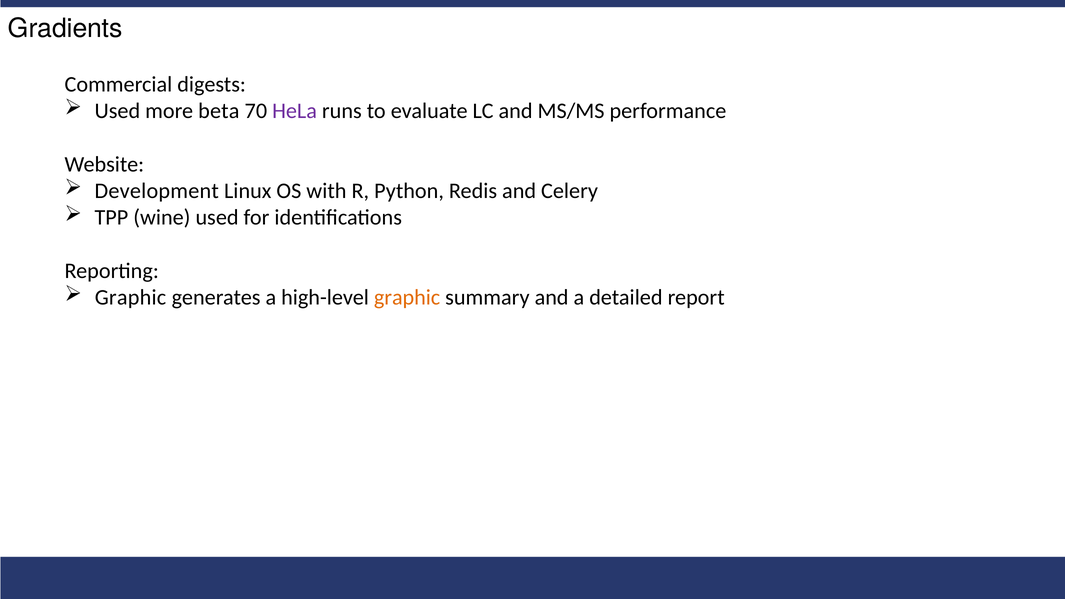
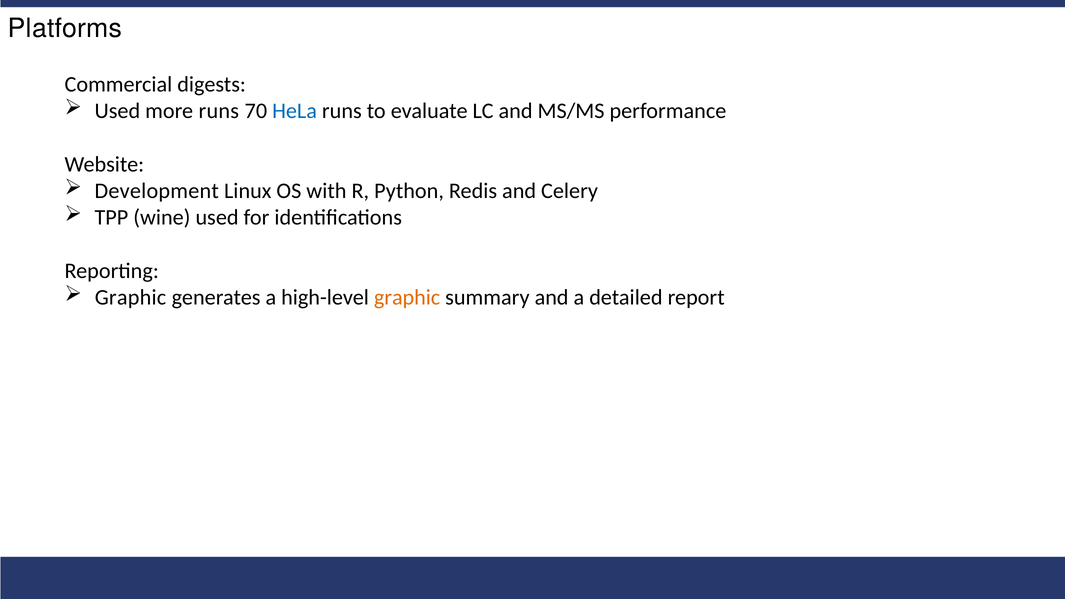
Gradients: Gradients -> Platforms (65, 28)
more beta: beta -> runs (219, 111)
HeLa colour: purple -> blue (295, 111)
